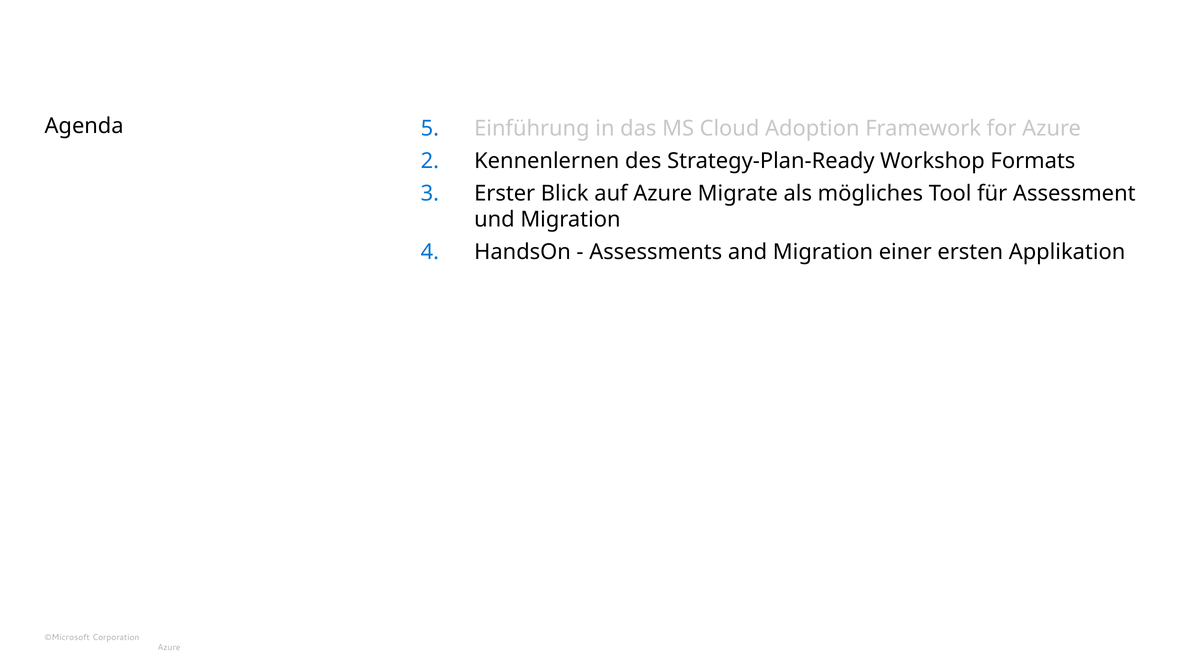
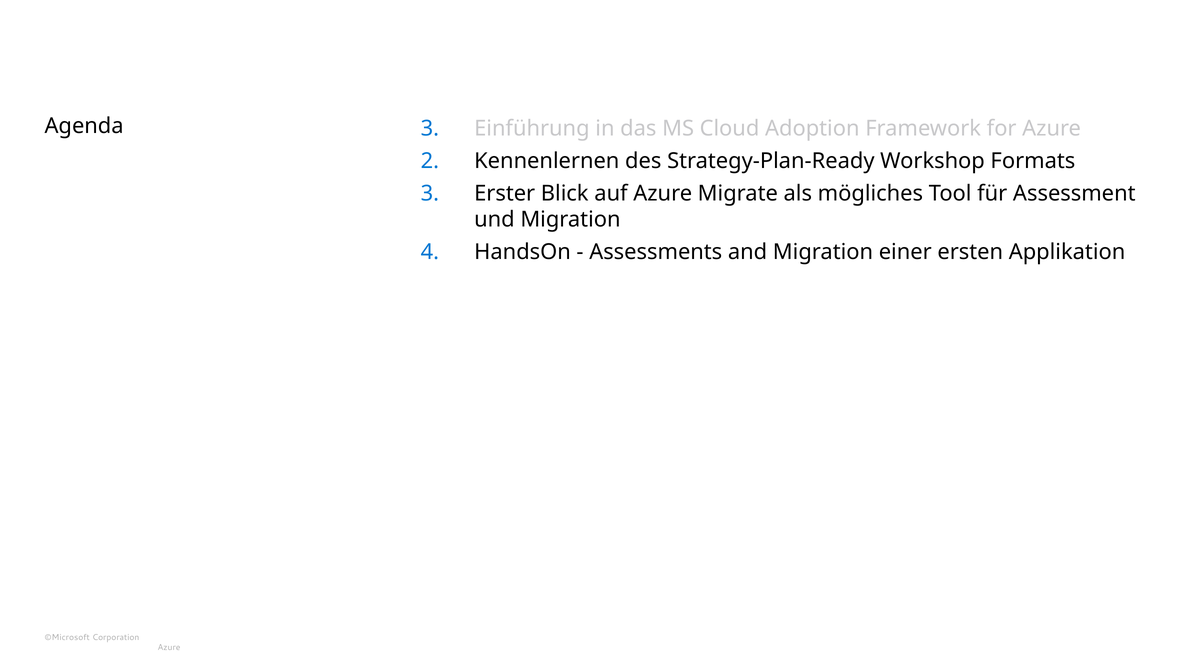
Agenda 5: 5 -> 3 (430, 128)
